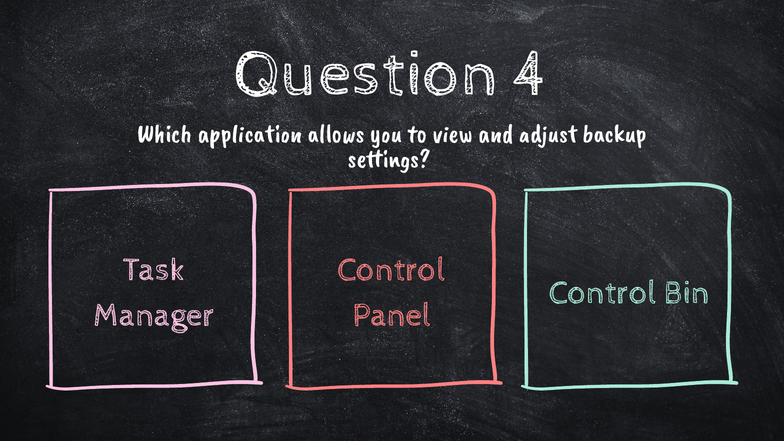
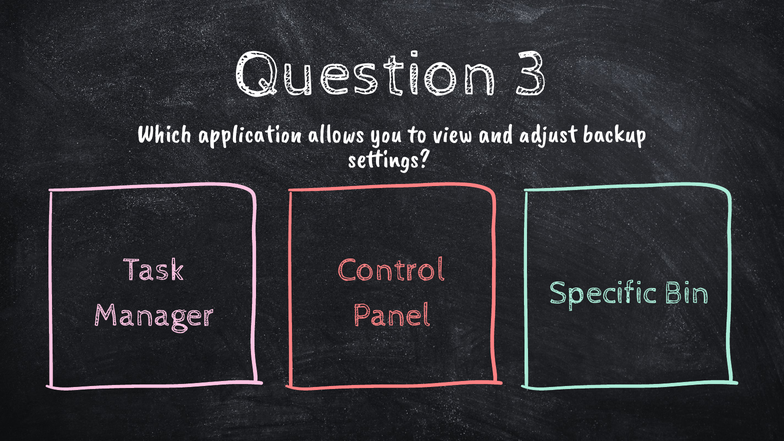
4: 4 -> 3 (532, 73)
Control: Control -> Specific (603, 293)
